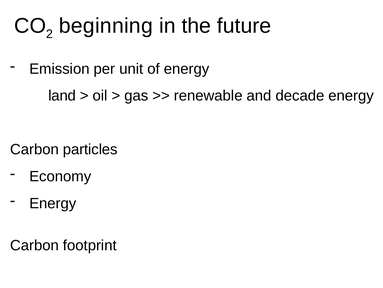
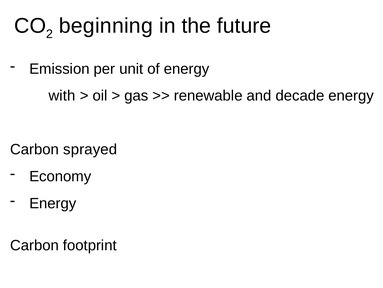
land: land -> with (62, 95)
particles: particles -> sprayed (90, 149)
